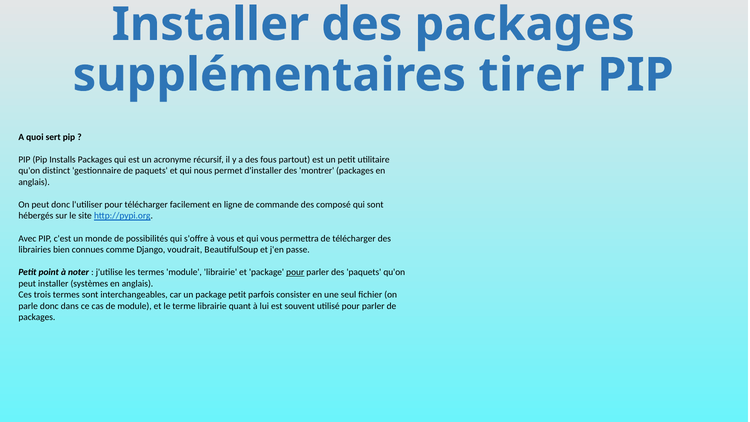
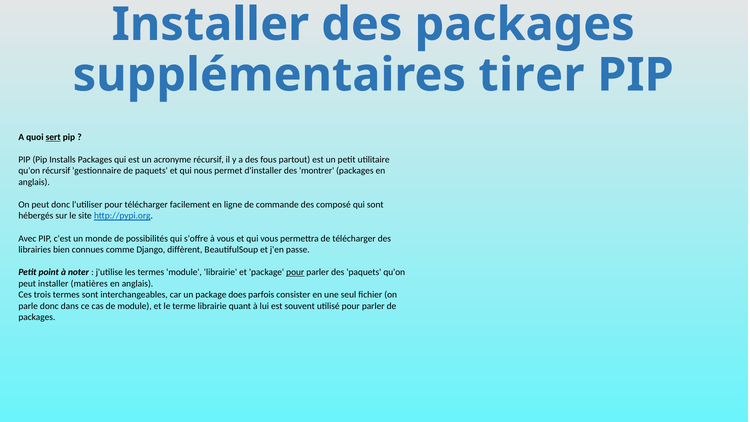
sert underline: none -> present (53, 137)
qu'on distinct: distinct -> récursif (56, 171)
voudrait: voudrait -> diffèrent (185, 250)
systèmes: systèmes -> matières (89, 283)
package petit: petit -> does (237, 295)
